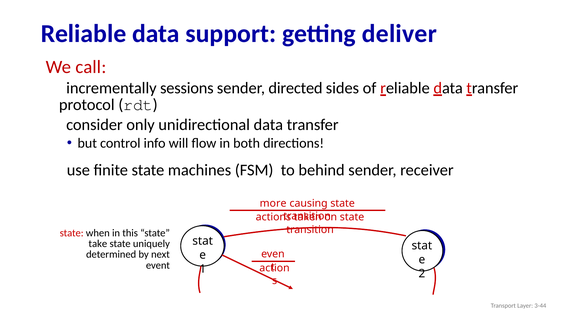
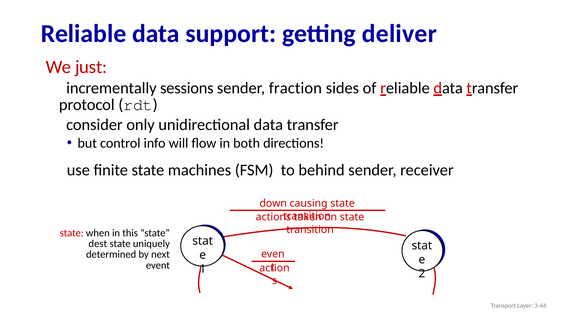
call: call -> just (91, 67)
directed: directed -> fraction (295, 88)
more: more -> down (273, 203)
take: take -> dest (98, 243)
